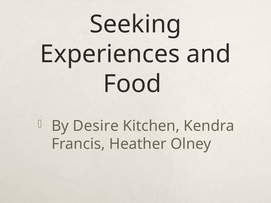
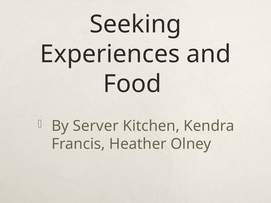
Desire: Desire -> Server (96, 126)
